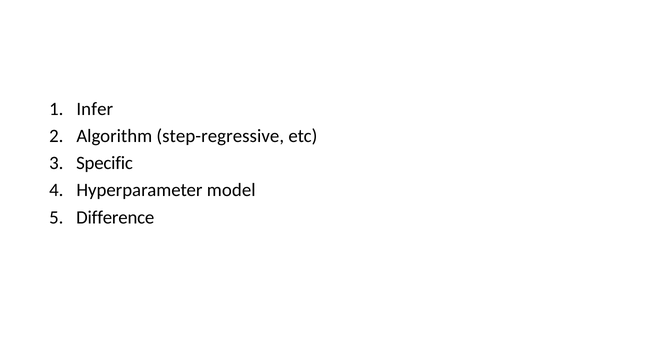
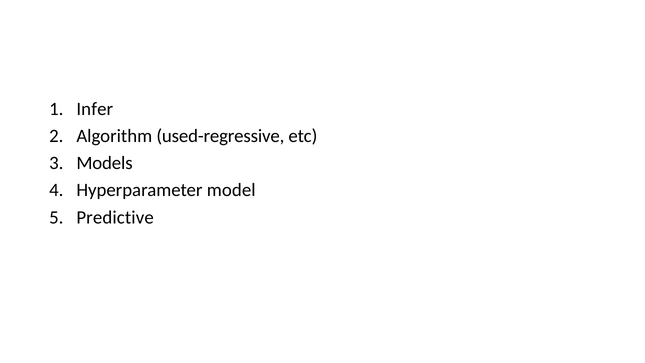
step-regressive: step-regressive -> used-regressive (220, 136)
Specific: Specific -> Models (105, 163)
Difference: Difference -> Predictive (115, 217)
